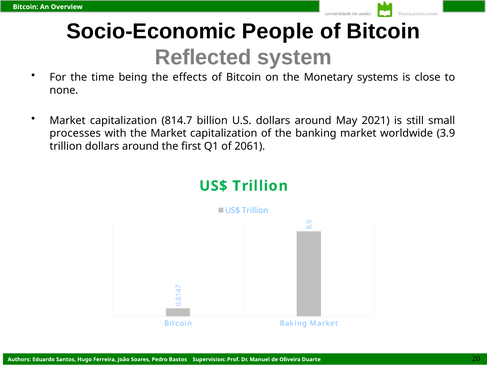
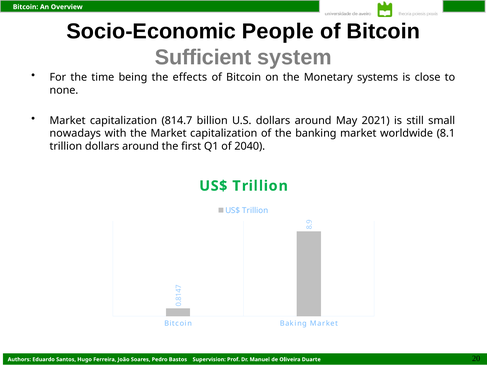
Reflected: Reflected -> Sufficient (203, 58)
processes: processes -> nowadays (75, 134)
3.9: 3.9 -> 8.1 (446, 134)
2061: 2061 -> 2040 (250, 146)
